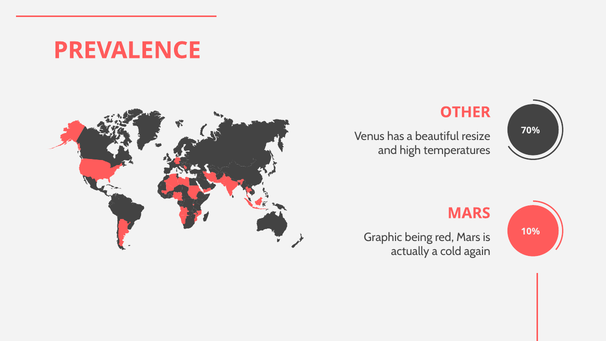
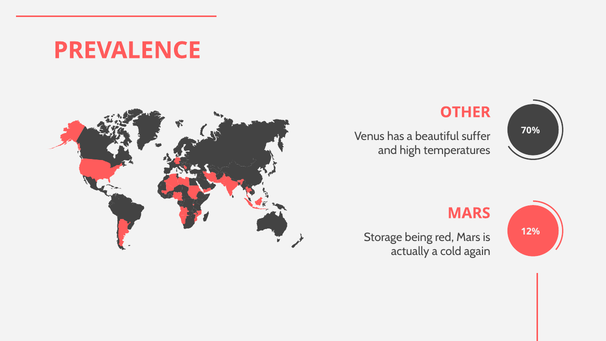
resize: resize -> suffer (476, 136)
10%: 10% -> 12% (530, 231)
Graphic: Graphic -> Storage (383, 237)
